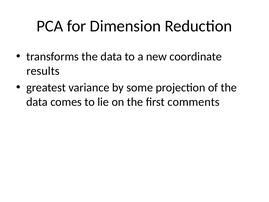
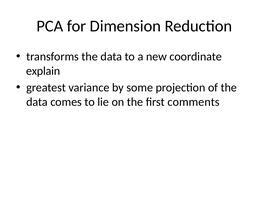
results: results -> explain (43, 71)
